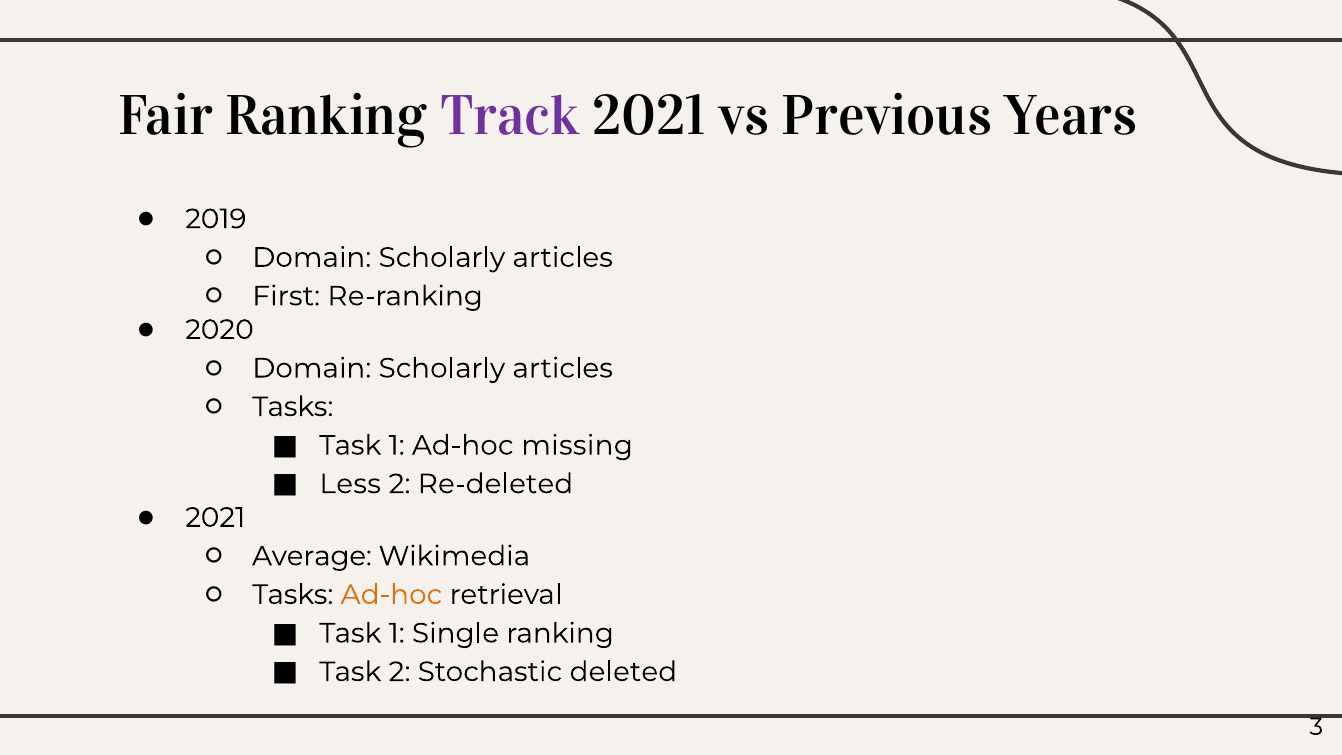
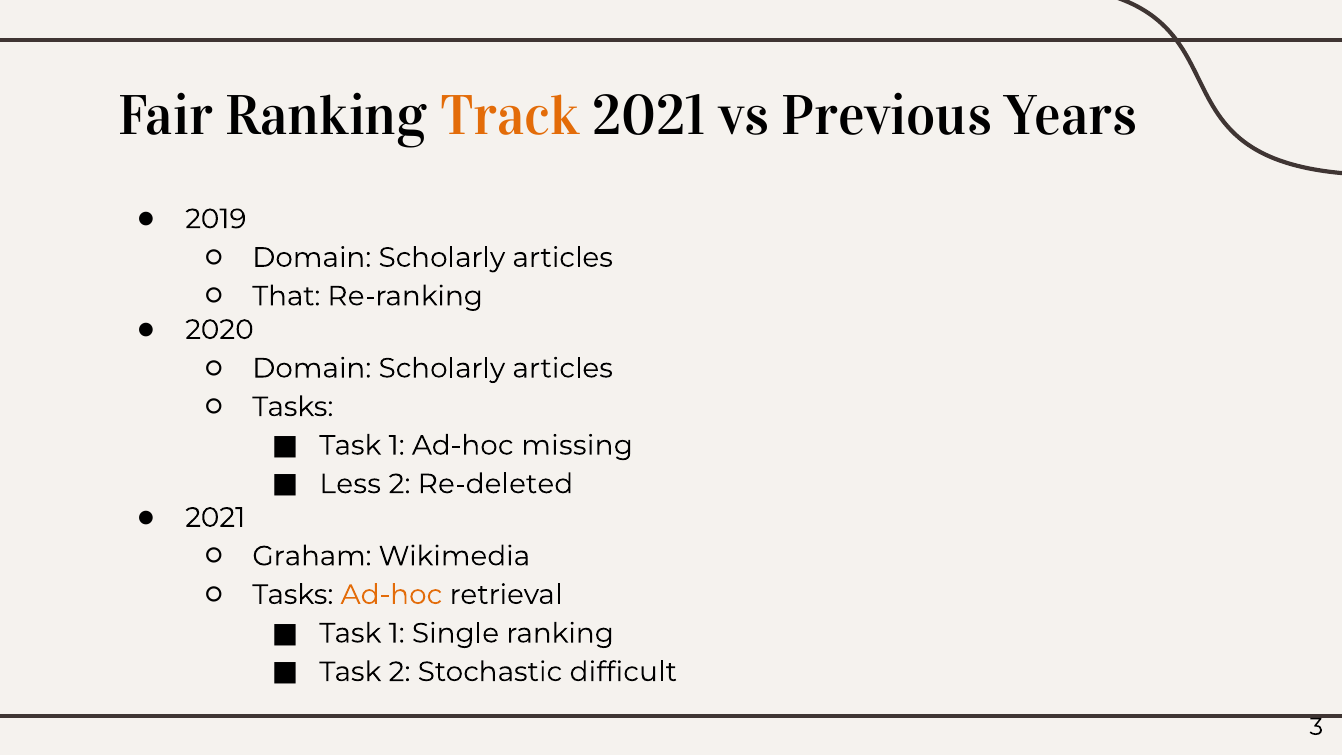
Track colour: purple -> orange (510, 116)
First: First -> That (286, 296)
Average: Average -> Graham (312, 556)
deleted: deleted -> difficult (623, 672)
